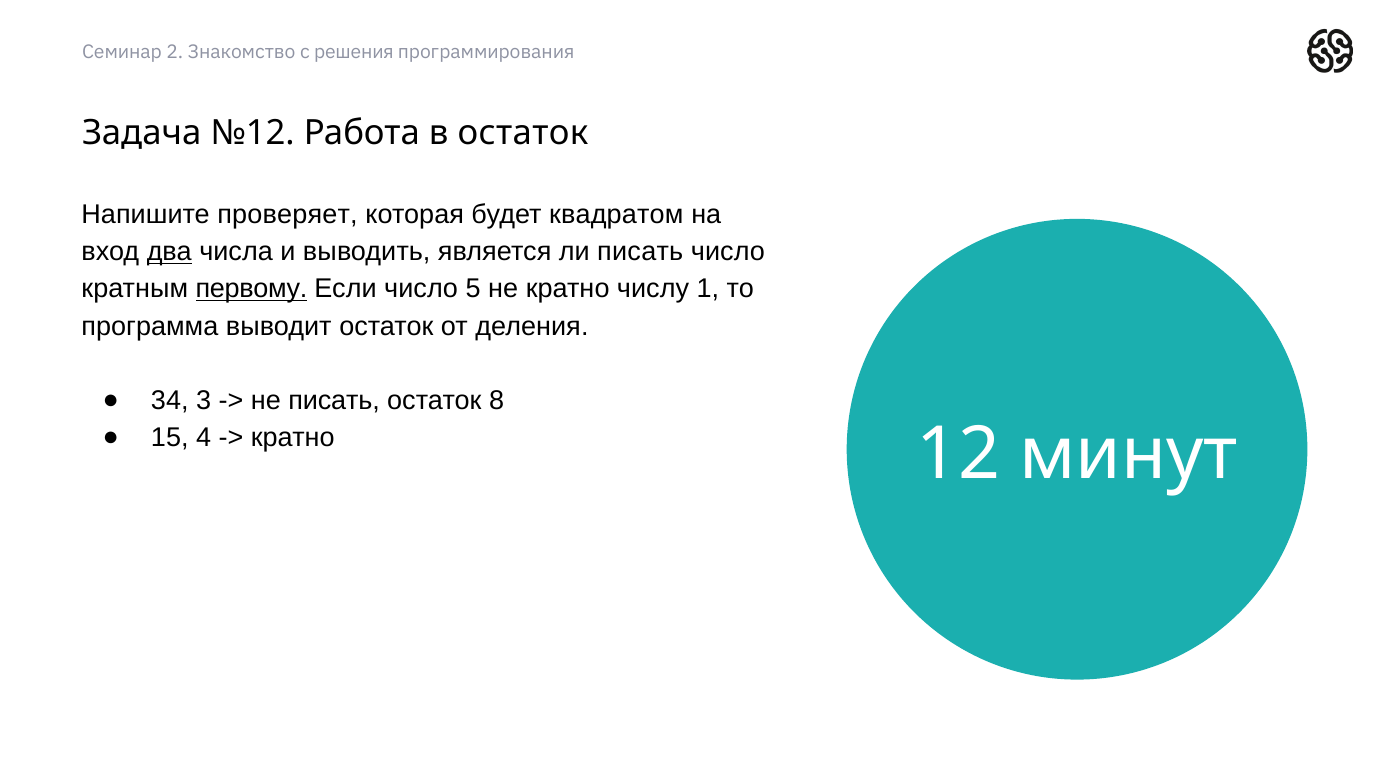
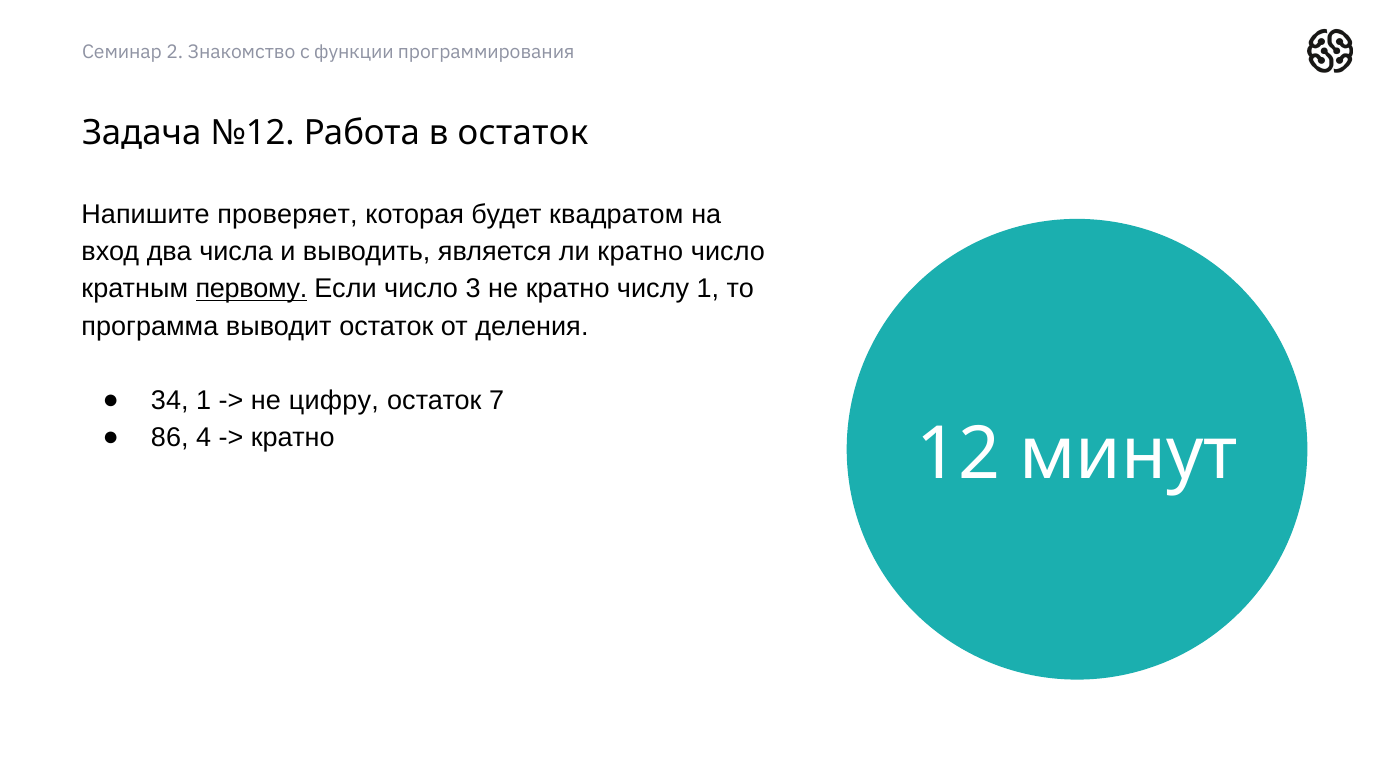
решения: решения -> функции (354, 52)
два underline: present -> none (169, 252)
ли писать: писать -> кратно (640, 252)
5: 5 -> 3 (473, 289)
34 3: 3 -> 1 (204, 401)
не писать: писать -> цифру (334, 401)
8: 8 -> 7 (497, 401)
15: 15 -> 86 (170, 438)
